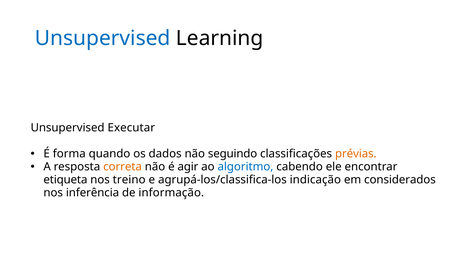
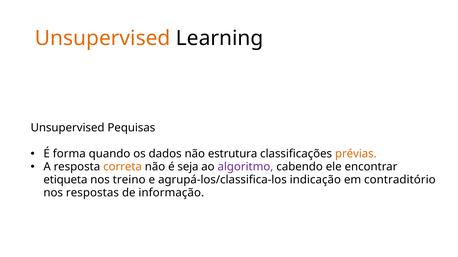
Unsupervised colour: blue -> orange (103, 38)
Executar: Executar -> Pequisas (131, 128)
seguindo: seguindo -> estrutura (233, 154)
agir: agir -> seja (188, 167)
algoritmo colour: blue -> purple (245, 167)
considerados: considerados -> contraditório (400, 180)
inferência: inferência -> respostas (92, 193)
